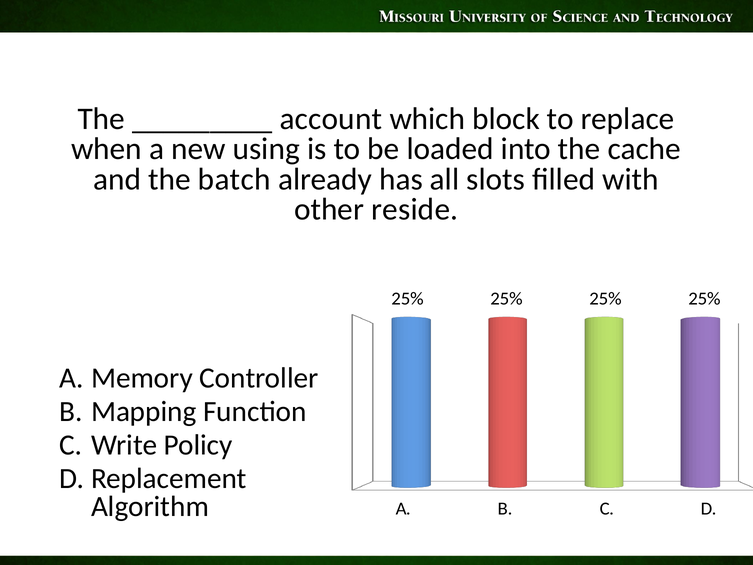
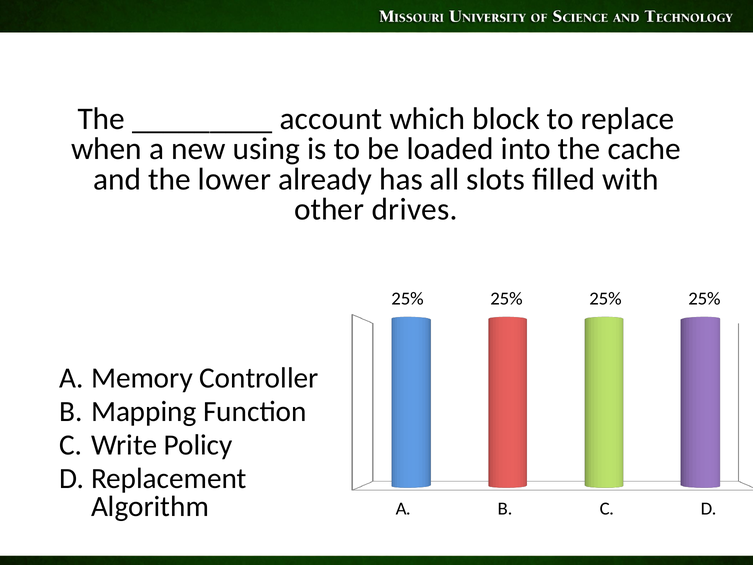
batch: batch -> lower (234, 179)
reside: reside -> drives (415, 209)
